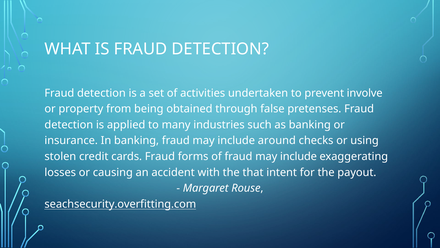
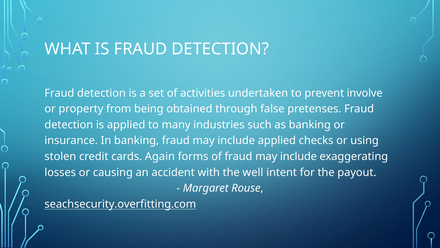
include around: around -> applied (277, 140)
cards Fraud: Fraud -> Again (160, 156)
that: that -> well (253, 172)
